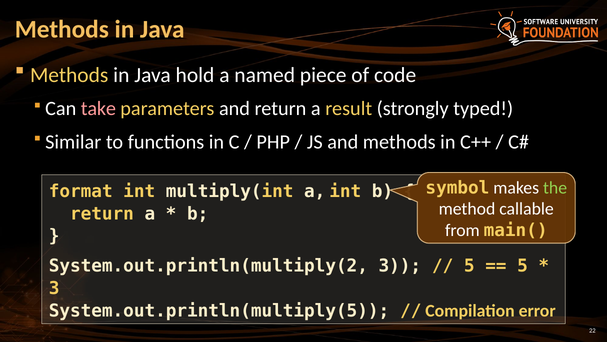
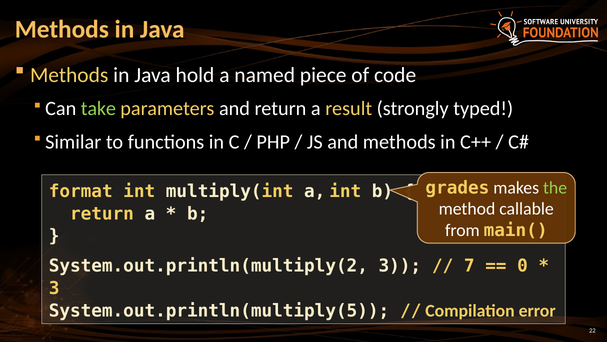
take colour: pink -> light green (98, 109)
symbol: symbol -> grades (457, 188)
5: 5 -> 7 (469, 266)
5: 5 -> 0 (523, 266)
